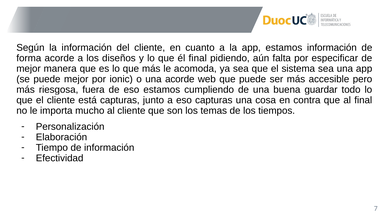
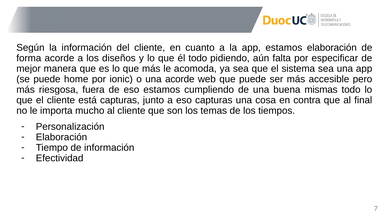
estamos información: información -> elaboración (332, 48)
él final: final -> todo (198, 58)
puede mejor: mejor -> home (76, 79)
guardar: guardar -> mismas (321, 90)
